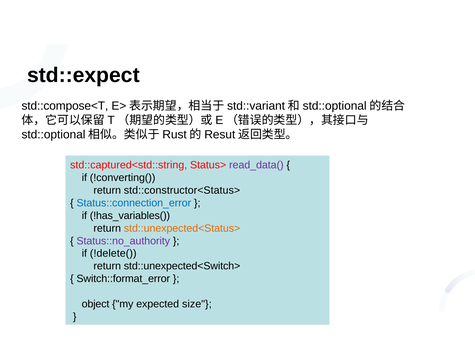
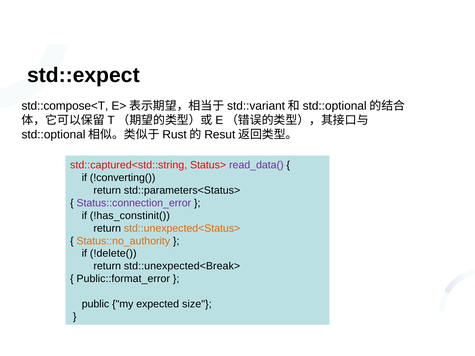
std::constructor<Status>: std::constructor<Status> -> std::parameters<Status> (182, 190)
Status::connection_error colour: blue -> purple (134, 203)
!has_variables(: !has_variables( -> !has_constinit( (130, 216)
Status::no_authority colour: purple -> orange (123, 241)
std::unexpected<Switch>: std::unexpected<Switch> -> std::unexpected<Break> (182, 266)
Switch::format_error: Switch::format_error -> Public::format_error (123, 279)
object: object -> public (95, 304)
